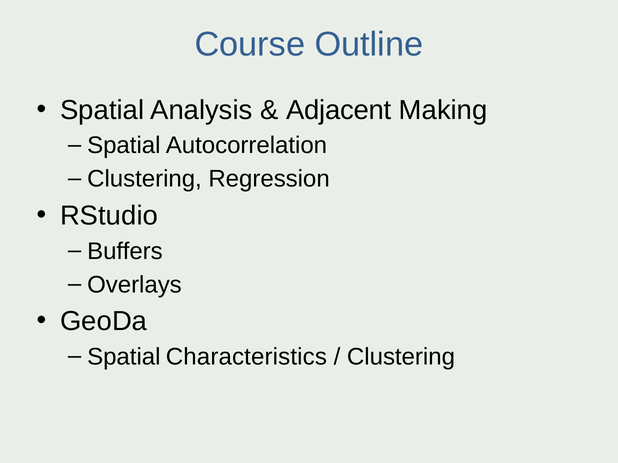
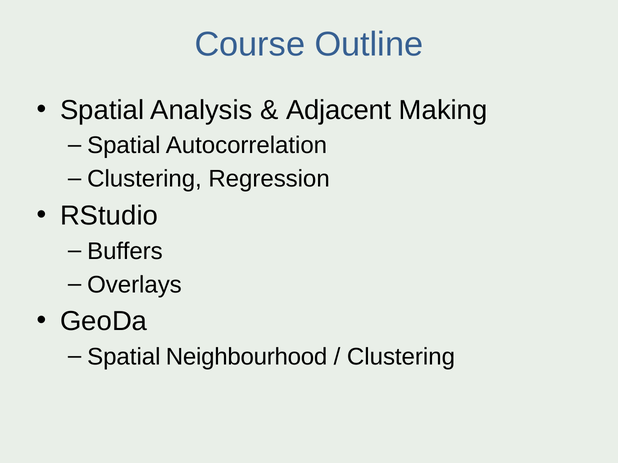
Characteristics: Characteristics -> Neighbourhood (247, 357)
